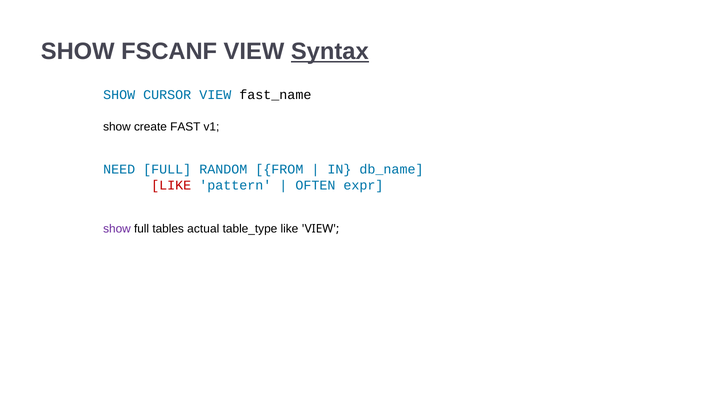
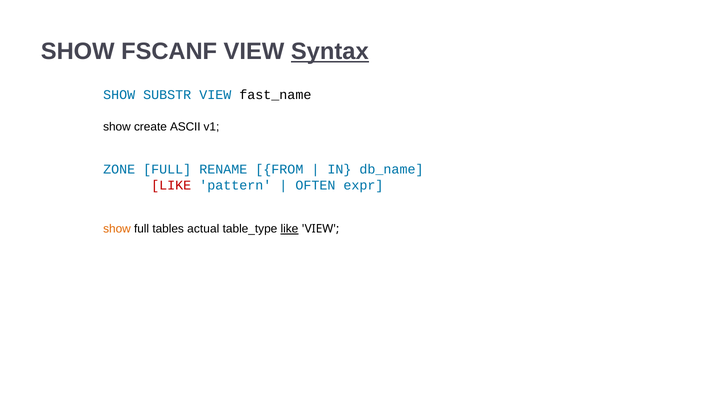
CURSOR: CURSOR -> SUBSTR (167, 95)
FAST: FAST -> ASCII (185, 127)
NEED: NEED -> ZONE (119, 170)
RANDOM: RANDOM -> RENAME (223, 170)
show colour: purple -> orange (117, 229)
like underline: none -> present (289, 229)
